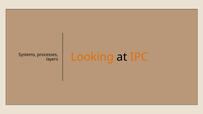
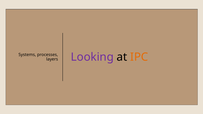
Looking colour: orange -> purple (92, 57)
